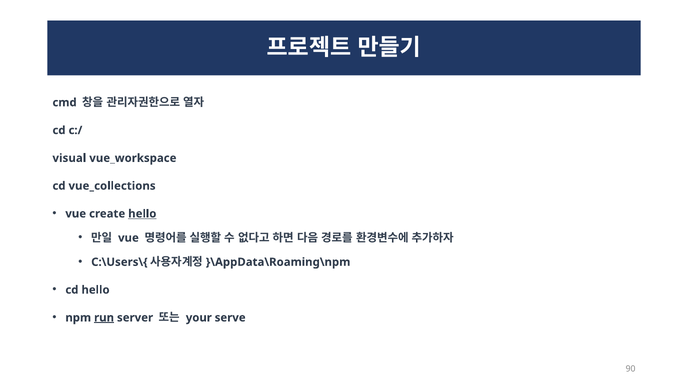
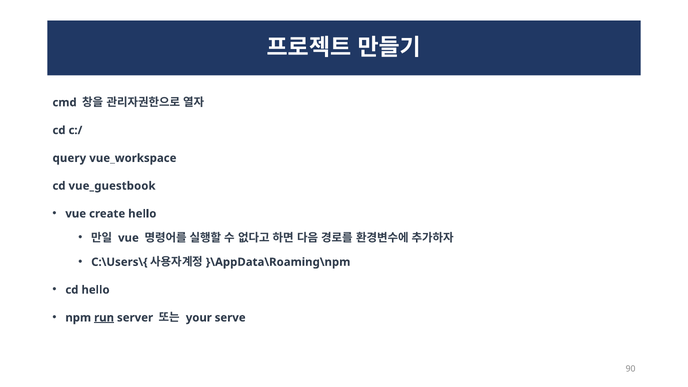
visual: visual -> query (69, 158)
vue_collections: vue_collections -> vue_guestbook (112, 186)
hello underline: present -> none (142, 214)
